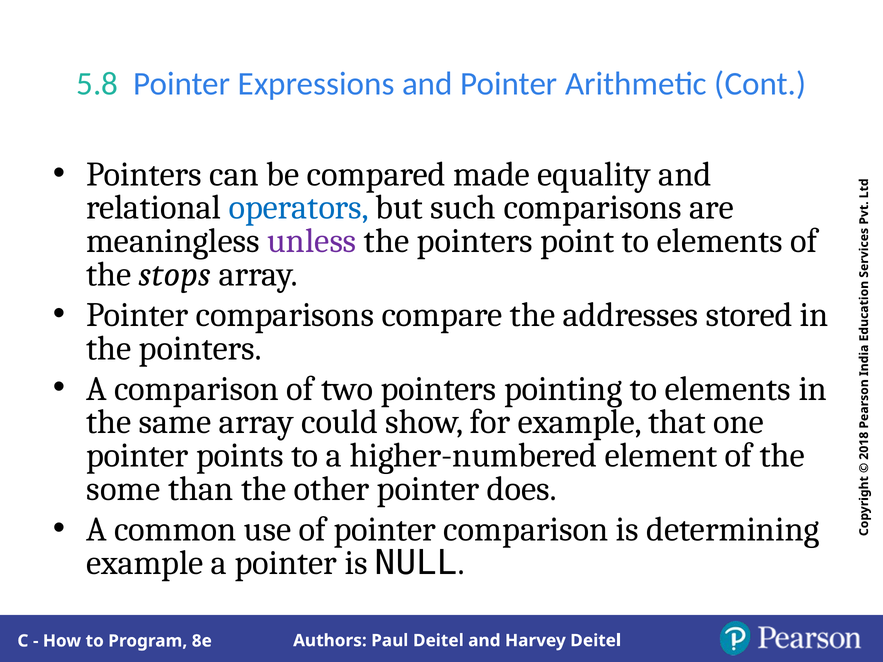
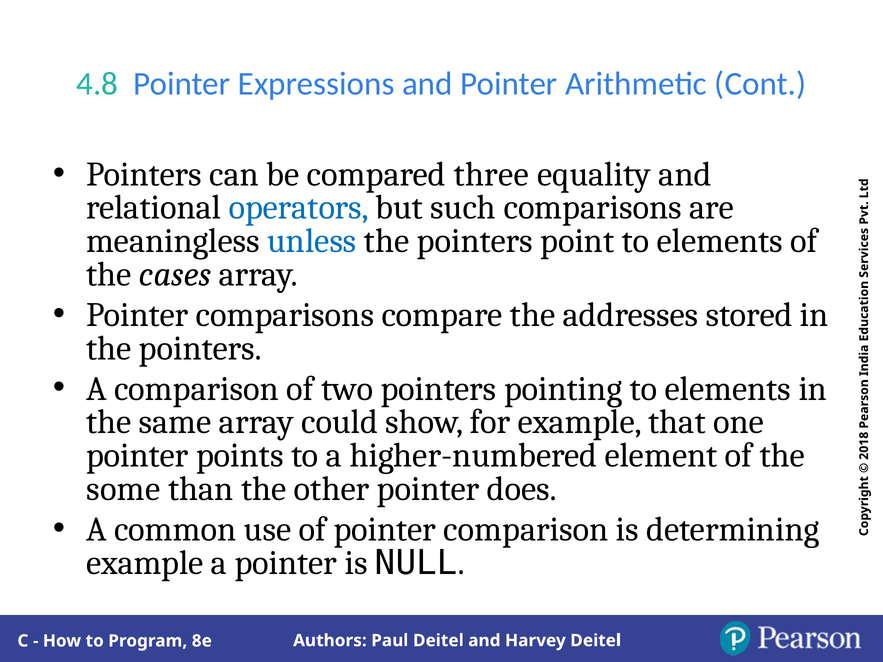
5.8: 5.8 -> 4.8 (97, 84)
made: made -> three (491, 174)
unless colour: purple -> blue (312, 241)
stops: stops -> cases (175, 275)
